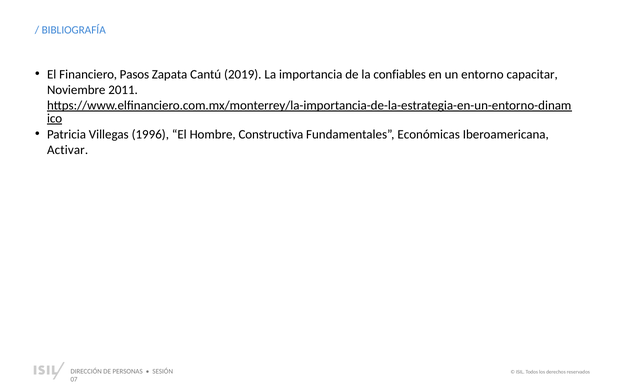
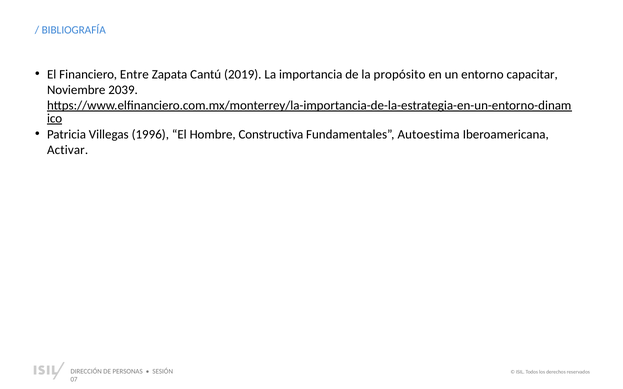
Pasos: Pasos -> Entre (134, 74)
confiables: confiables -> propósito (400, 74)
2011: 2011 -> 2039 (123, 90)
Económicas: Económicas -> Autoestima (429, 134)
